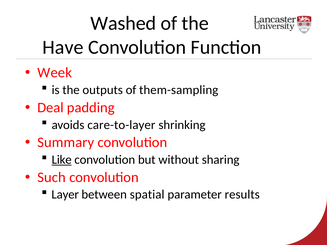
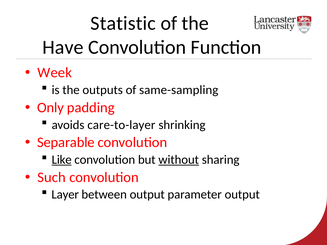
Washed: Washed -> Statistic (123, 23)
them-sampling: them-sampling -> same-sampling (179, 90)
Deal: Deal -> Only (51, 108)
Summary: Summary -> Separable (66, 143)
without underline: none -> present (179, 160)
between spatial: spatial -> output (147, 195)
parameter results: results -> output (242, 195)
